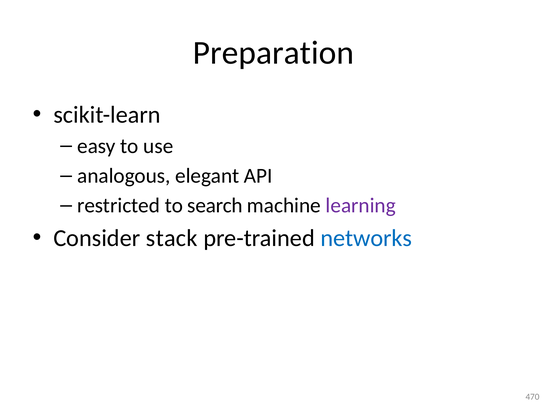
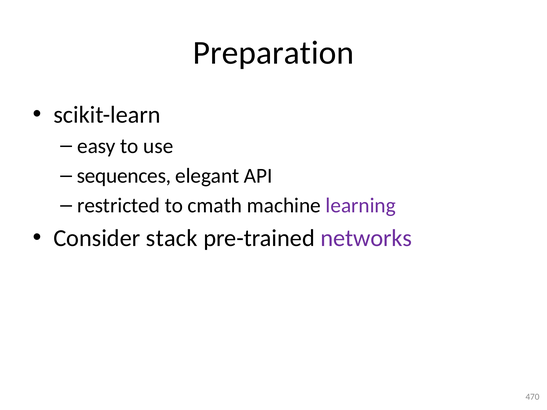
analogous: analogous -> sequences (124, 176)
search: search -> cmath (215, 206)
networks colour: blue -> purple (366, 238)
